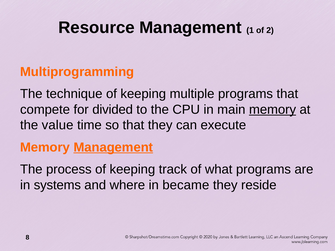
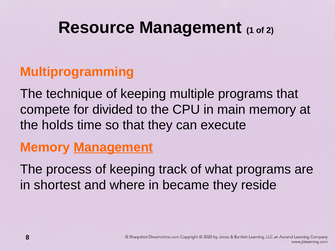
memory underline: present -> none (273, 110)
value: value -> holds (58, 125)
systems: systems -> shortest (57, 185)
